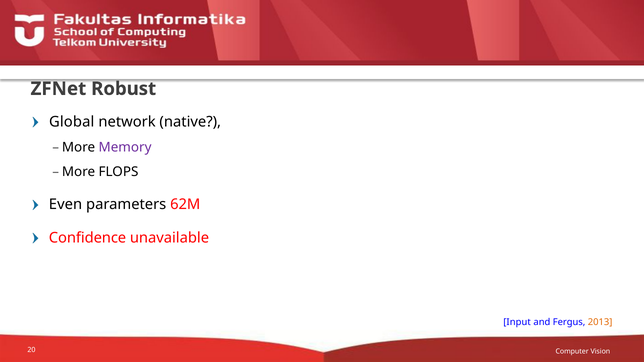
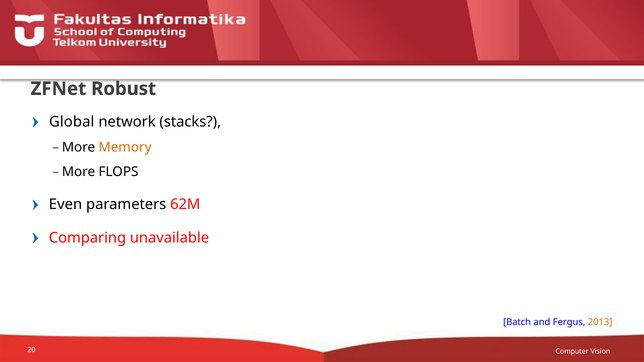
native: native -> stacks (190, 122)
Memory colour: purple -> orange (125, 147)
Confidence: Confidence -> Comparing (87, 238)
Input: Input -> Batch (517, 322)
